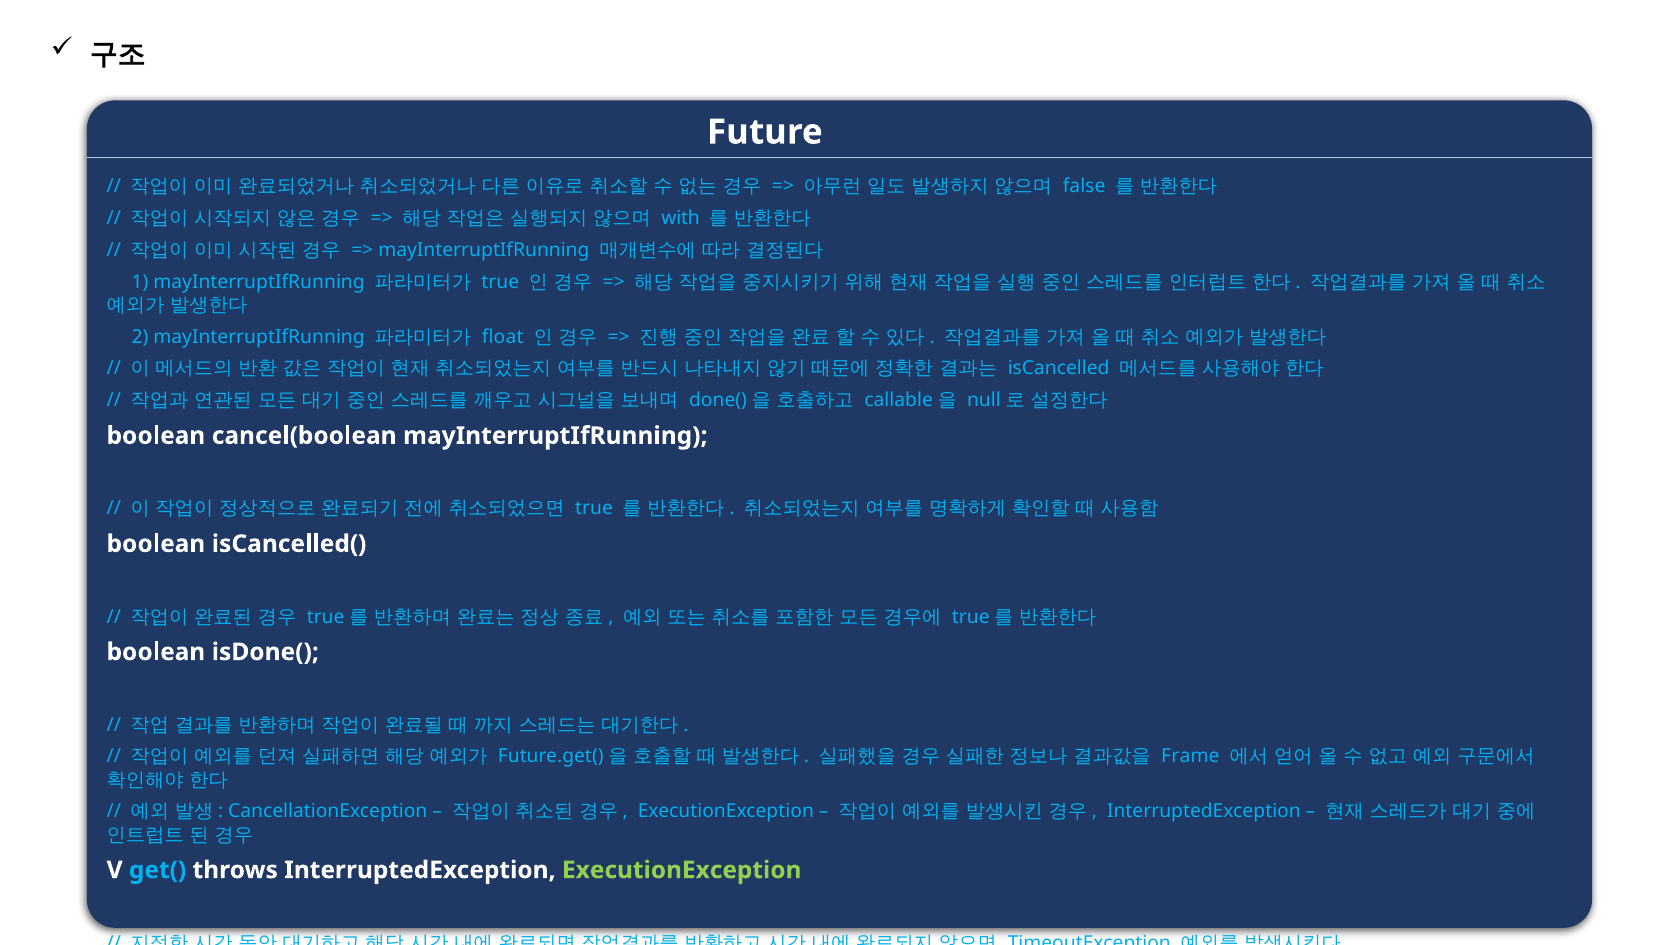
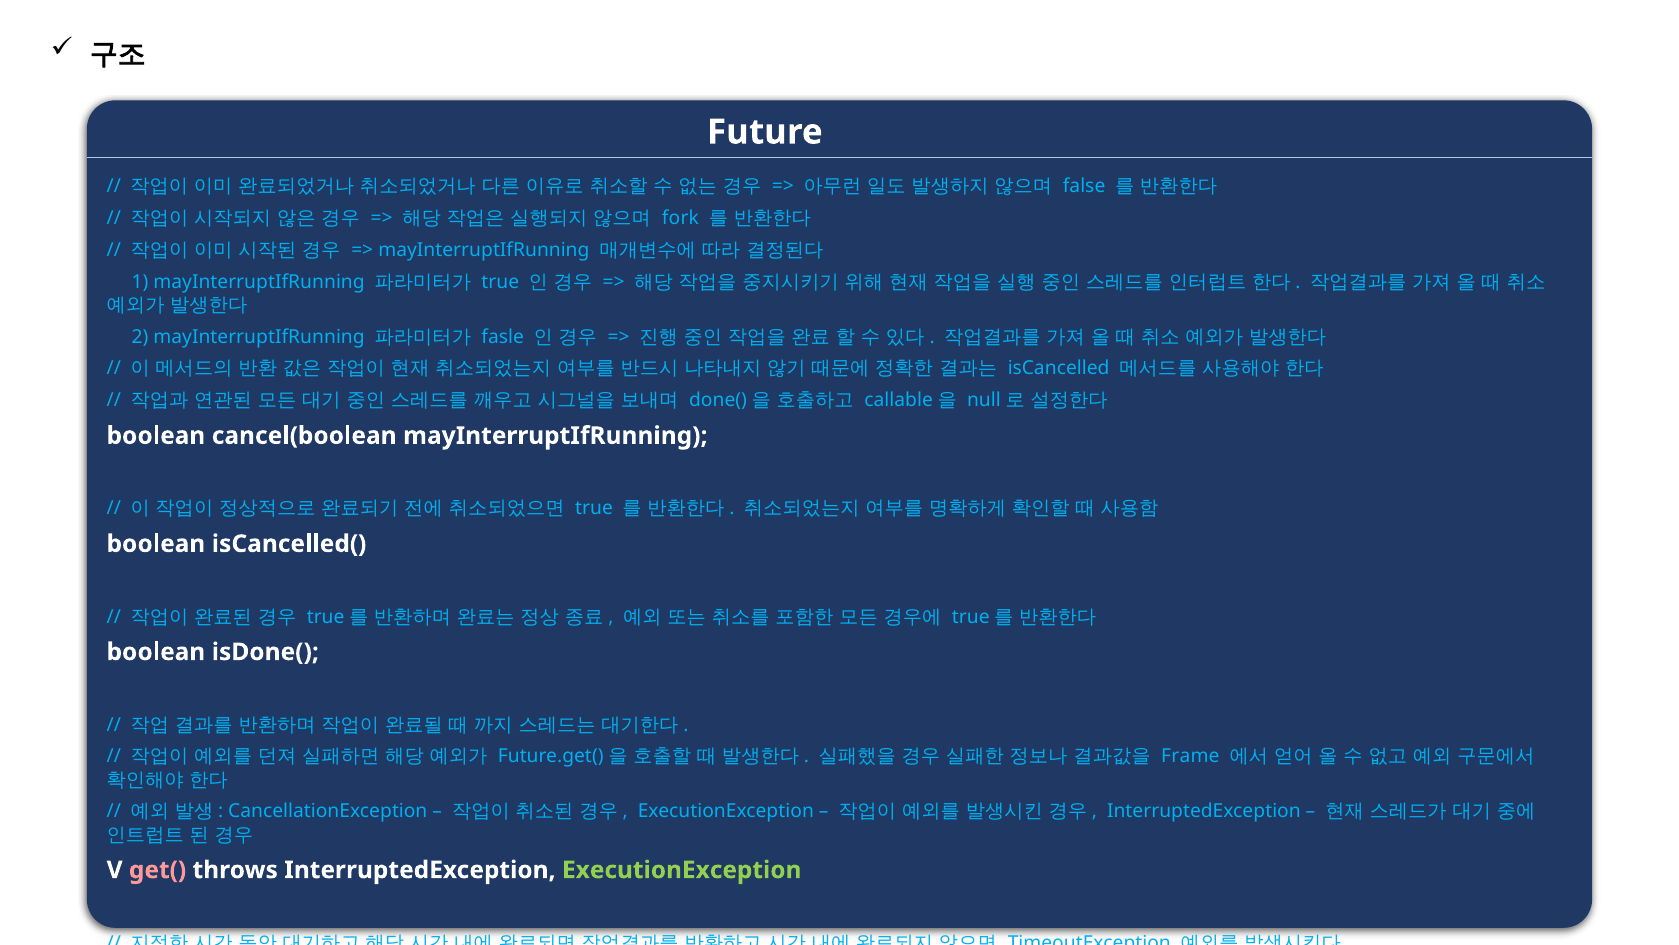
with: with -> fork (680, 218)
float: float -> fasle (503, 336)
get( colour: light blue -> pink (158, 870)
